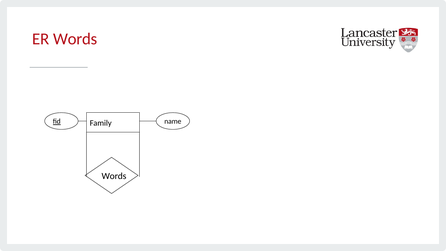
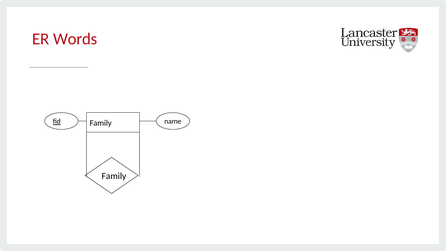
Words: Words -> Family (114, 176)
